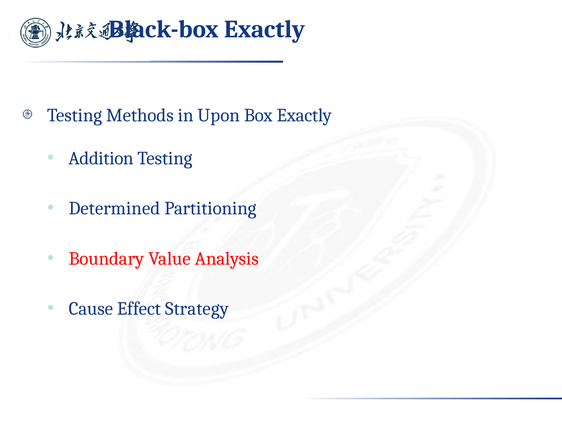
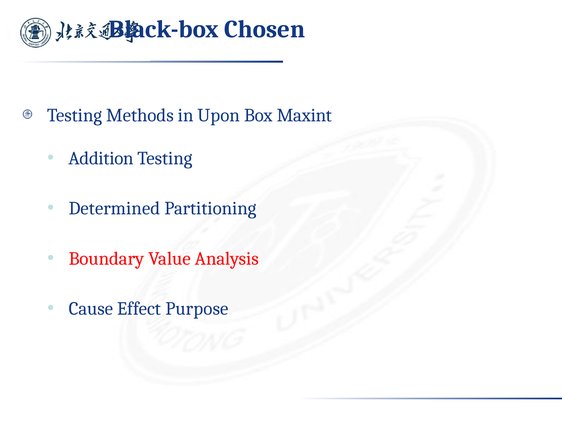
Black-box Exactly: Exactly -> Chosen (265, 29)
Box Exactly: Exactly -> Maxint (304, 116)
Strategy: Strategy -> Purpose (197, 309)
